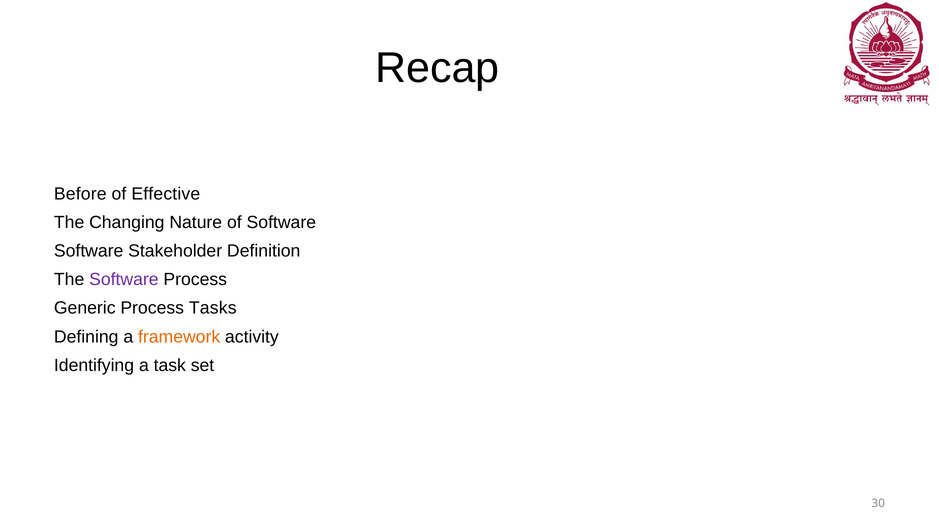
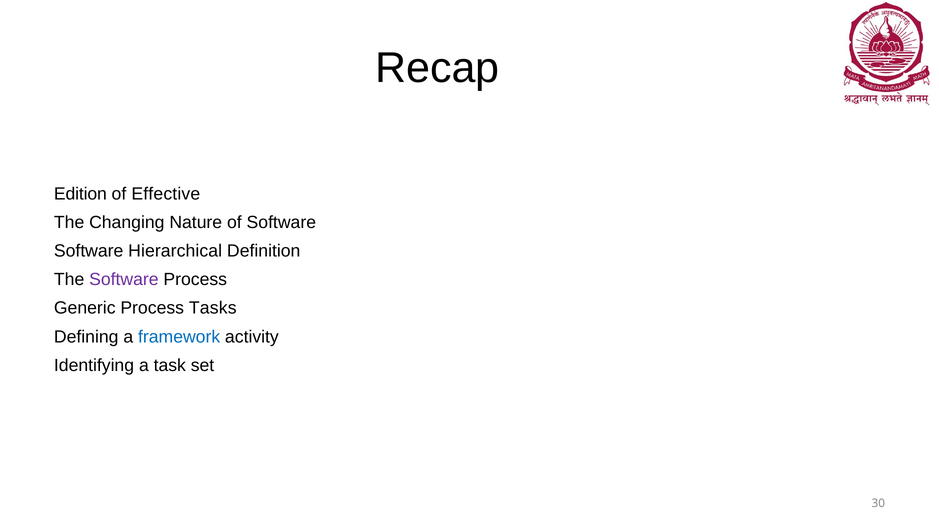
Before: Before -> Edition (80, 194)
Stakeholder: Stakeholder -> Hierarchical (175, 251)
framework colour: orange -> blue (179, 337)
